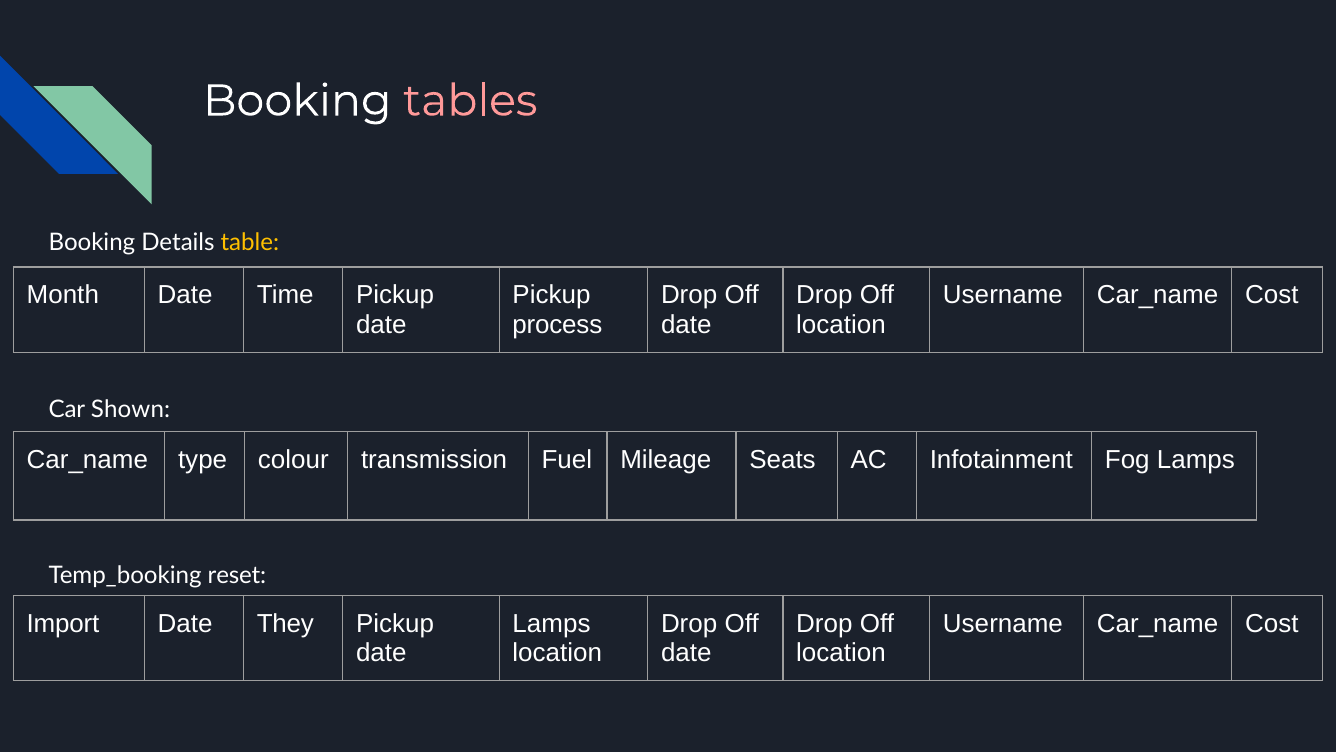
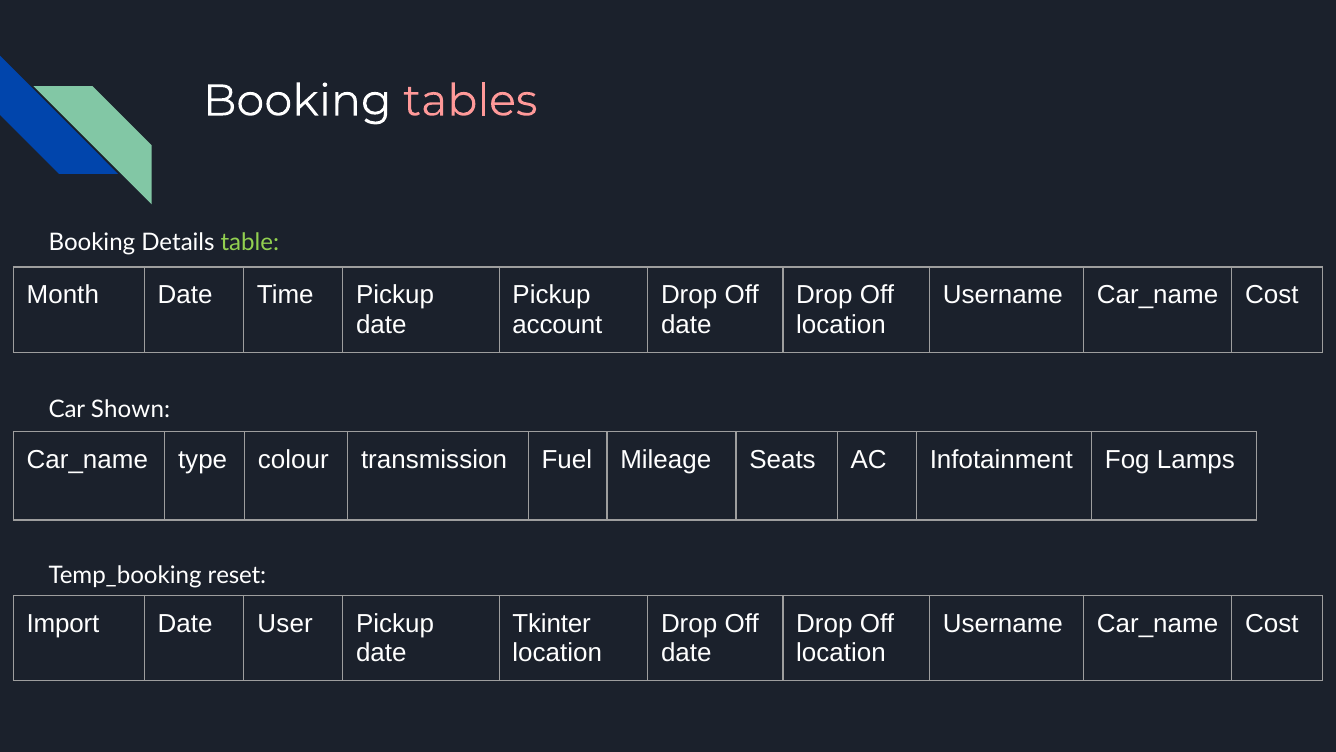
table colour: yellow -> light green (250, 243)
process: process -> account (557, 324)
They: They -> User (285, 624)
Lamps: Lamps -> Tkinter (552, 624)
